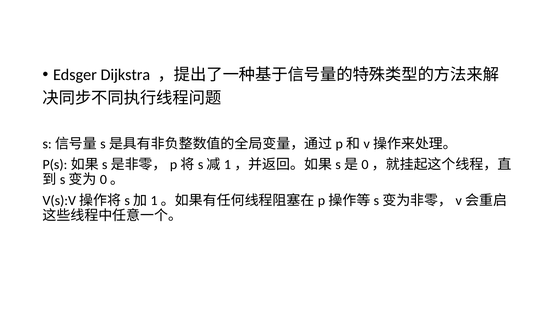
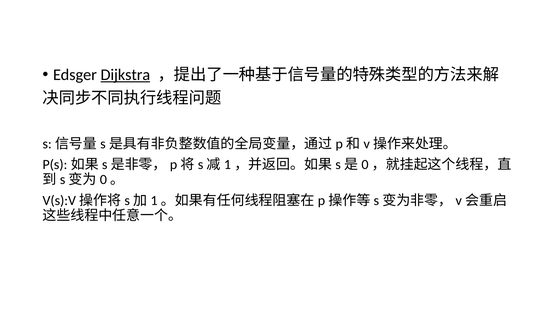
Dijkstra underline: none -> present (125, 75)
